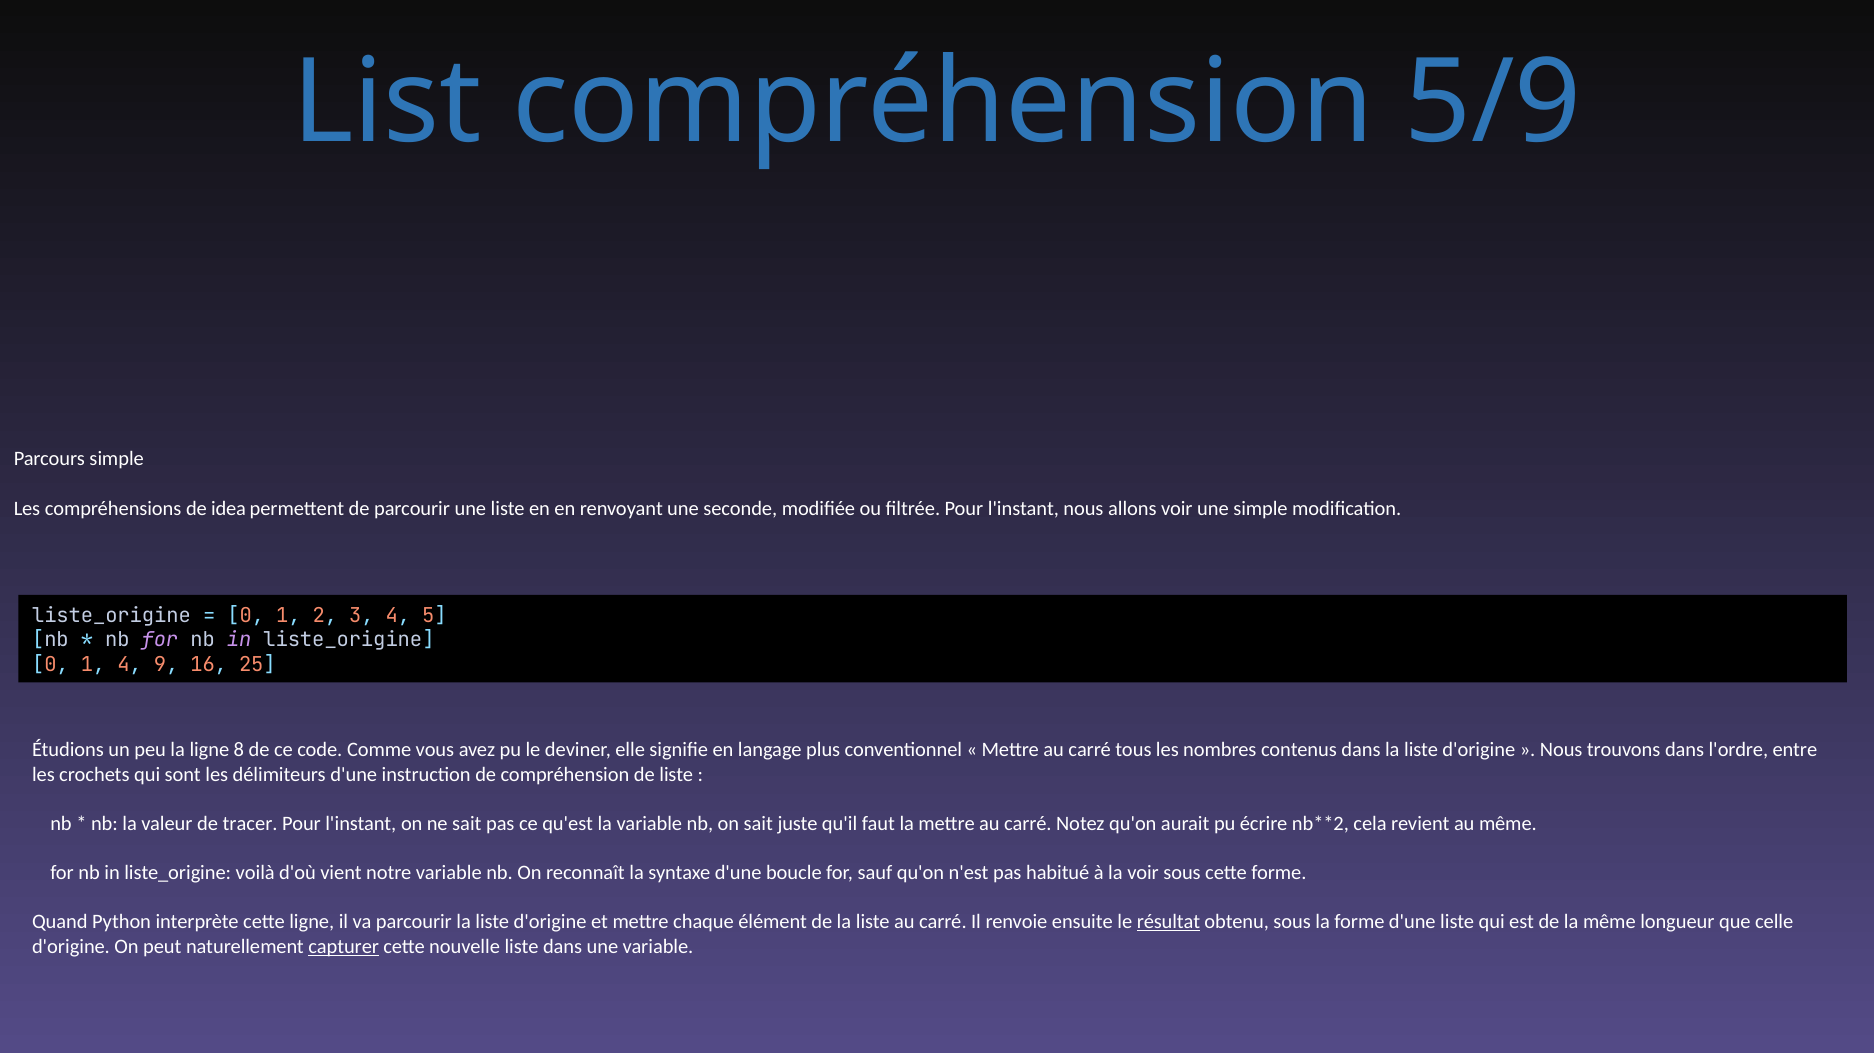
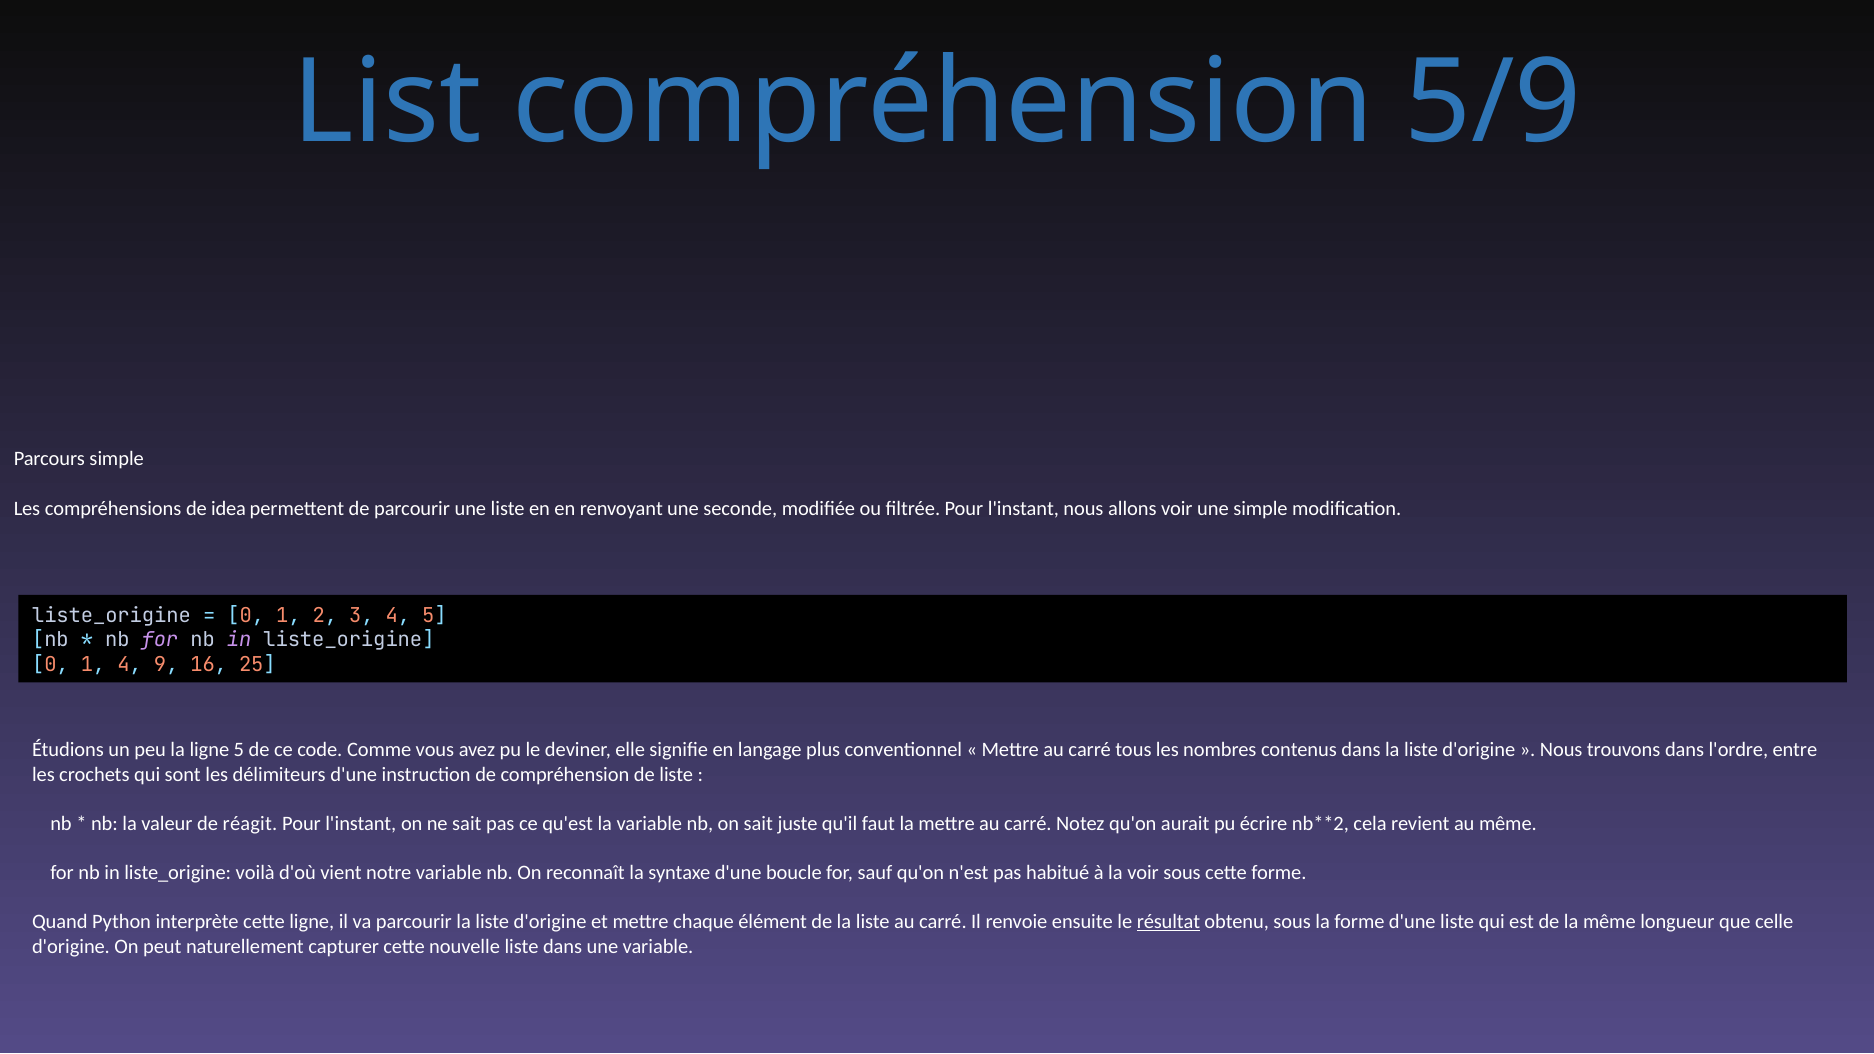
ligne 8: 8 -> 5 (239, 750)
tracer: tracer -> réagit (250, 824)
capturer underline: present -> none (344, 947)
